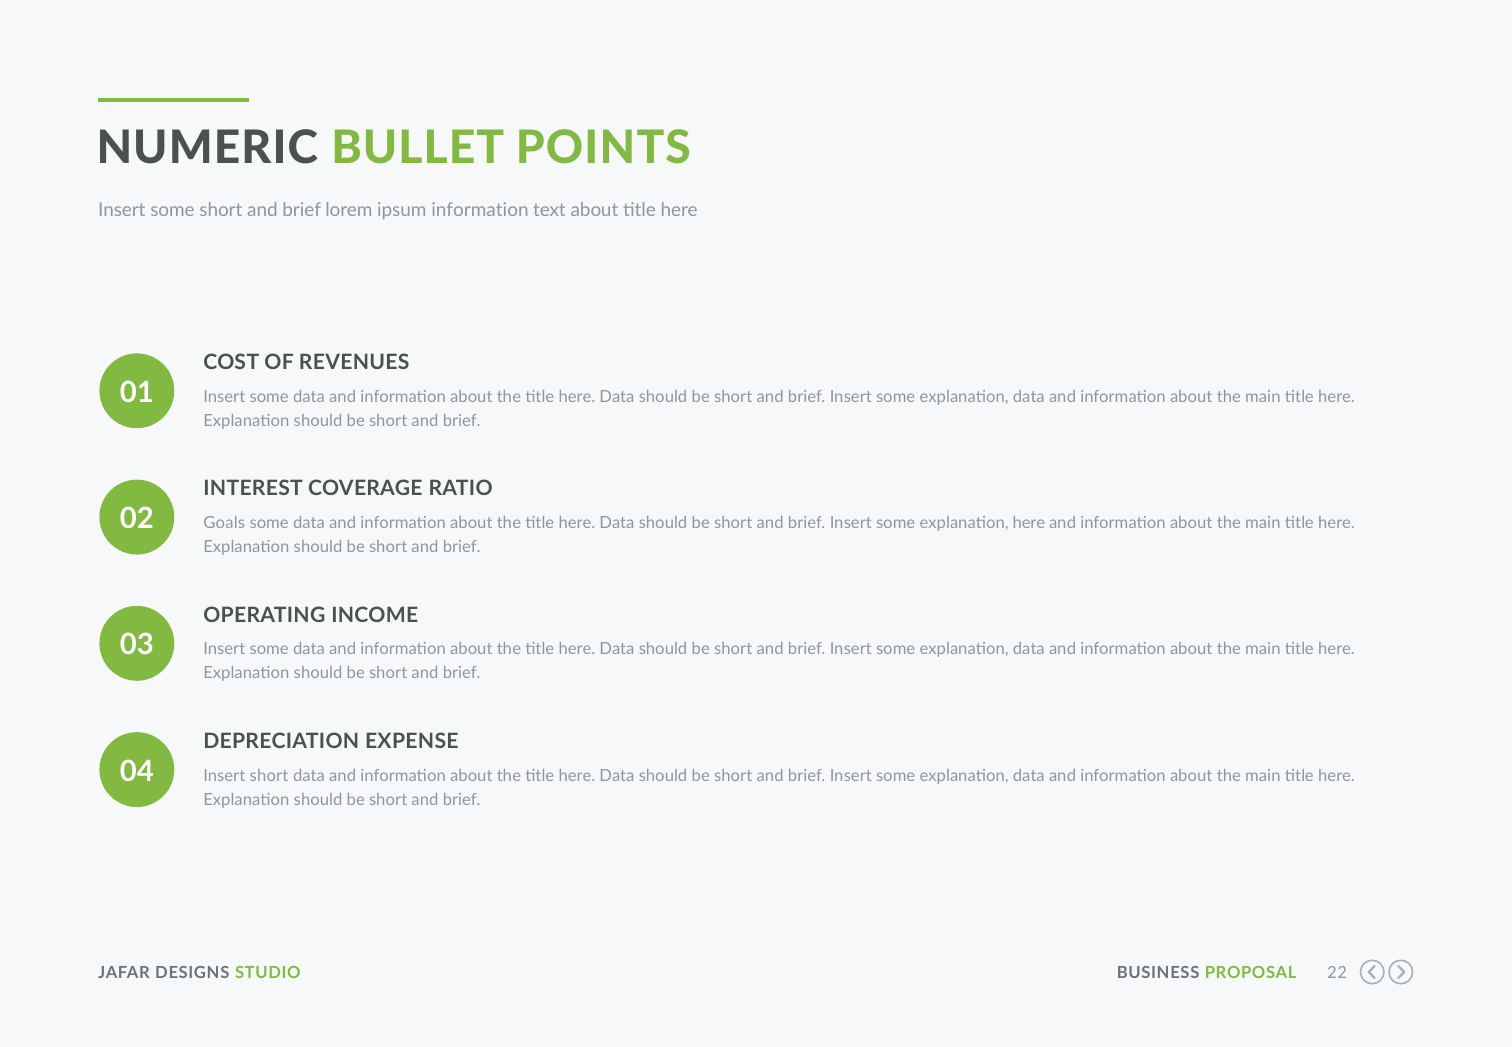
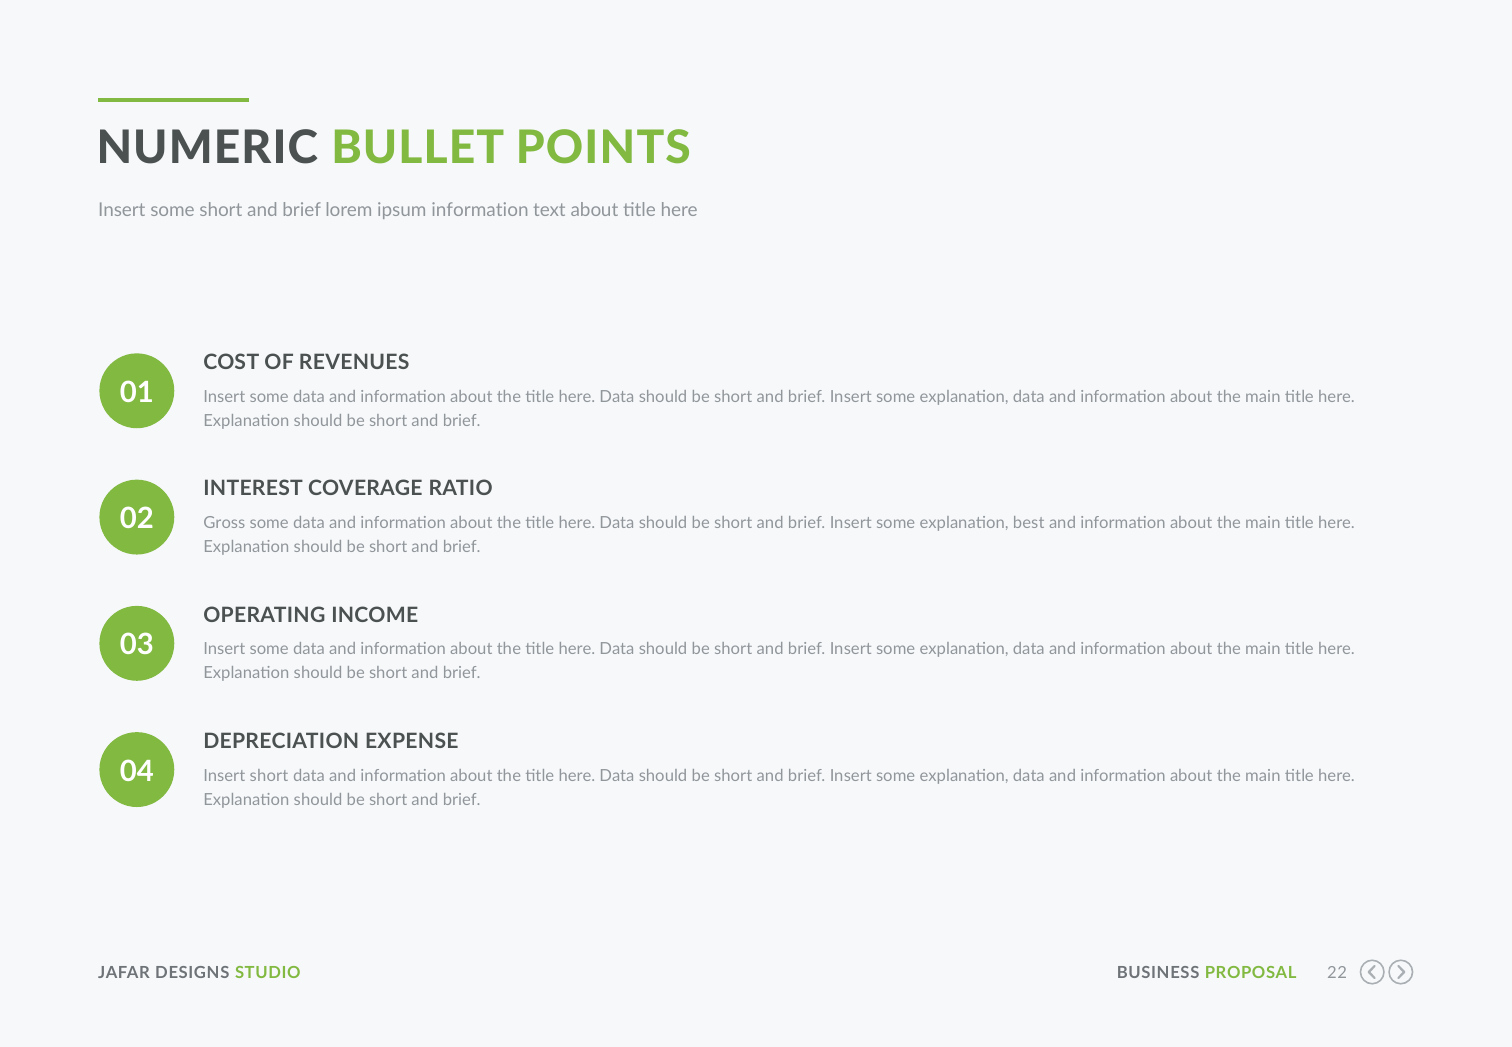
Goals: Goals -> Gross (224, 523)
explanation here: here -> best (1029, 523)
